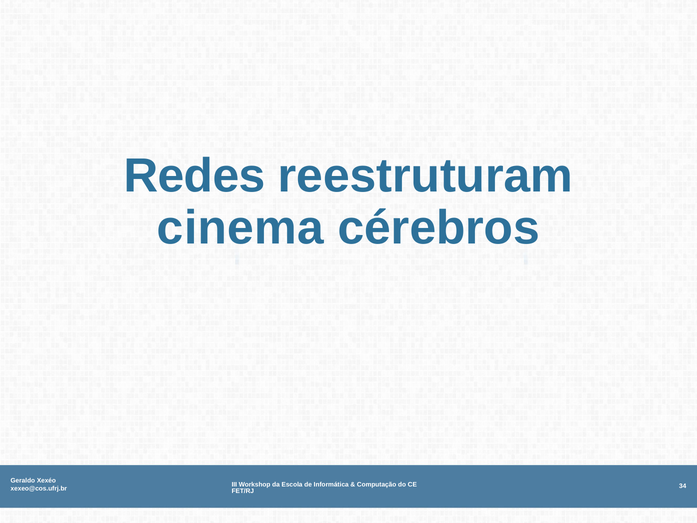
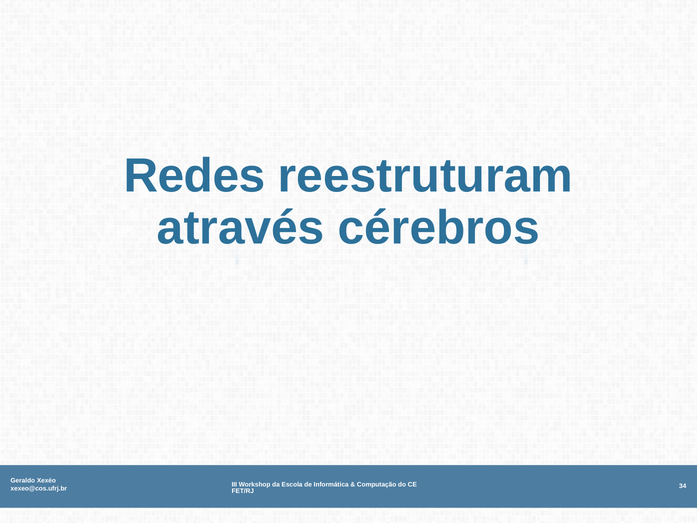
cinema: cinema -> através (241, 228)
